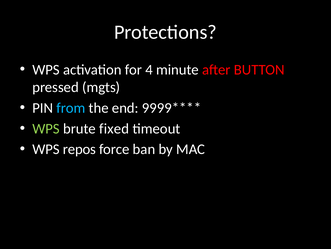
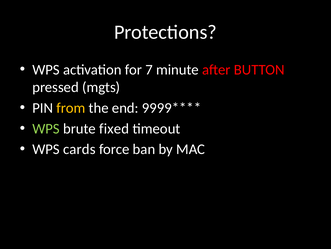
4: 4 -> 7 (149, 69)
from colour: light blue -> yellow (71, 108)
repos: repos -> cards (79, 149)
